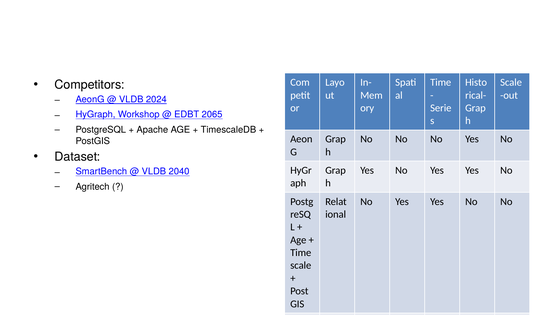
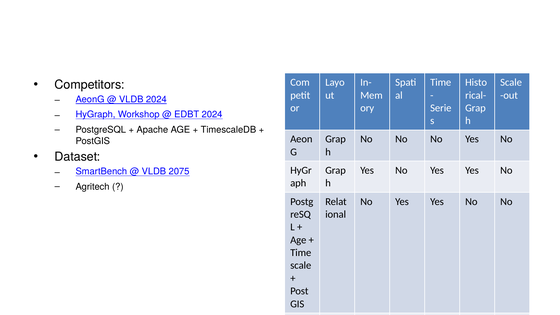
EDBT 2065: 2065 -> 2024 (212, 115)
2040: 2040 -> 2075 (179, 171)
